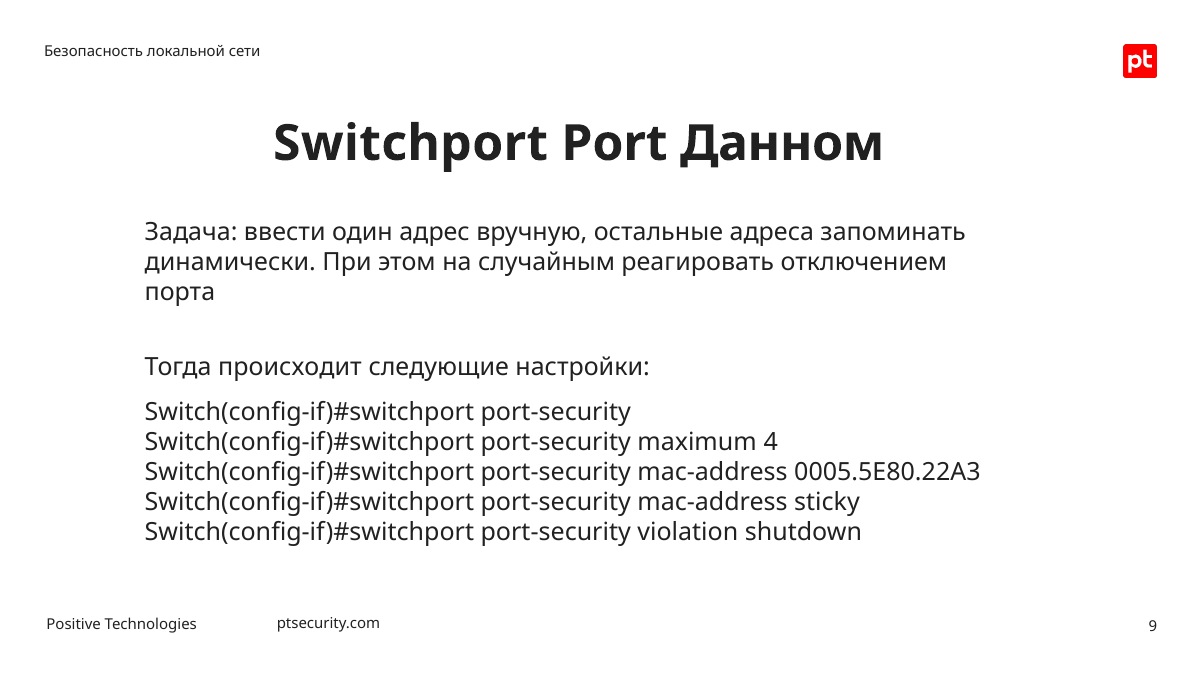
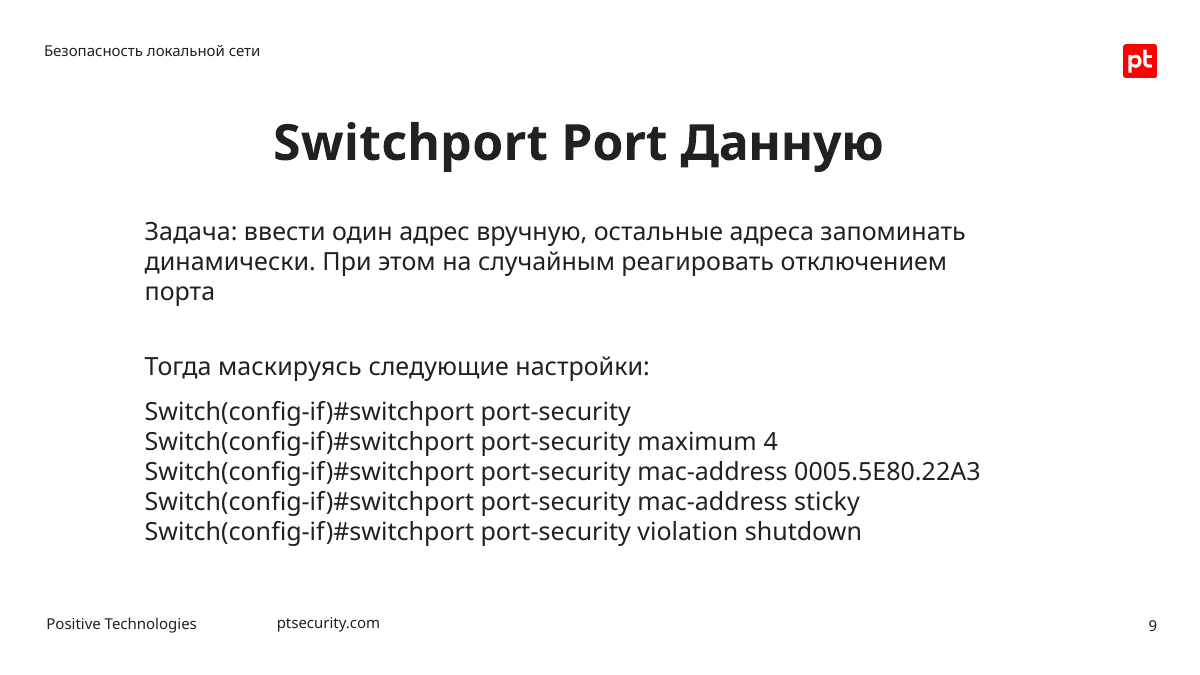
Данном: Данном -> Данную (782, 143)
происходит: происходит -> маскируясь (290, 367)
